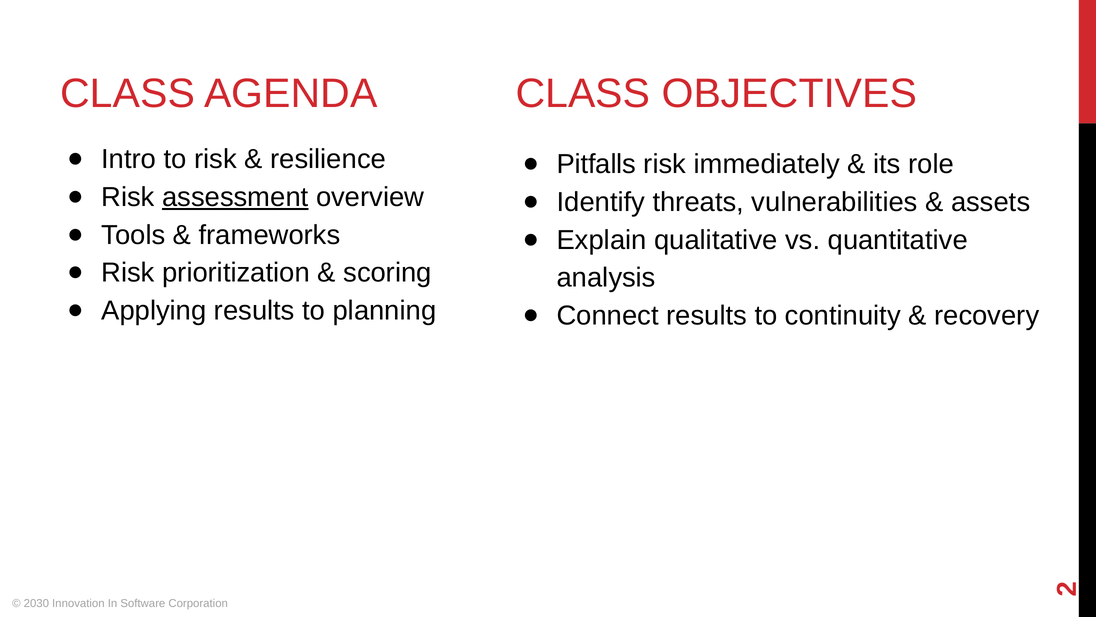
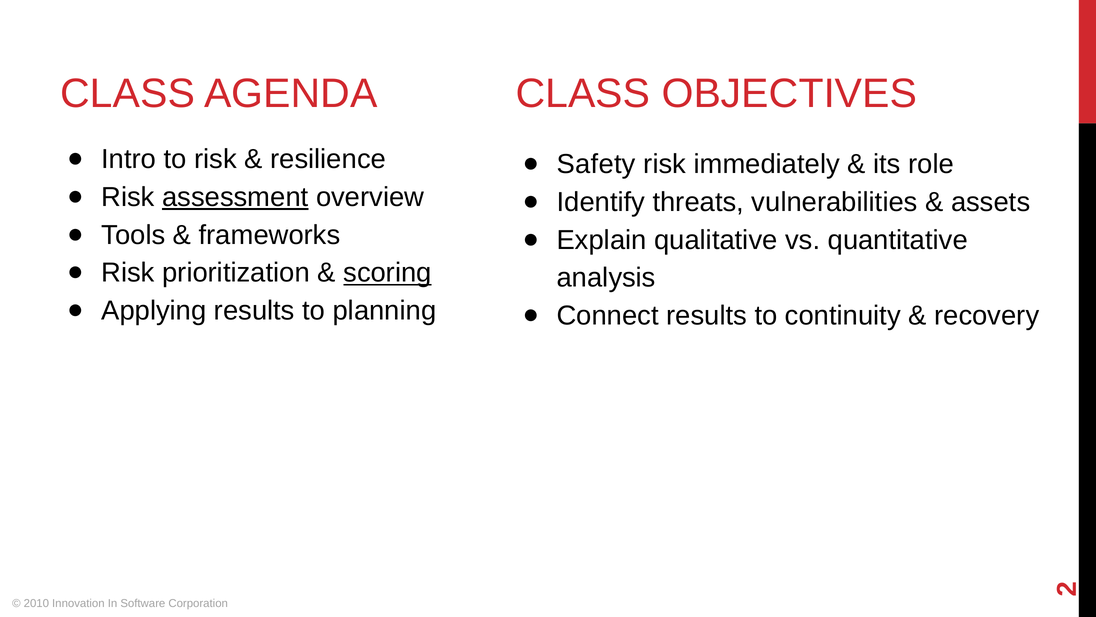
Pitfalls: Pitfalls -> Safety (596, 164)
scoring underline: none -> present (387, 273)
2030: 2030 -> 2010 (36, 603)
